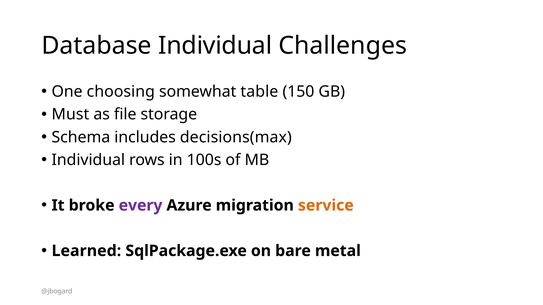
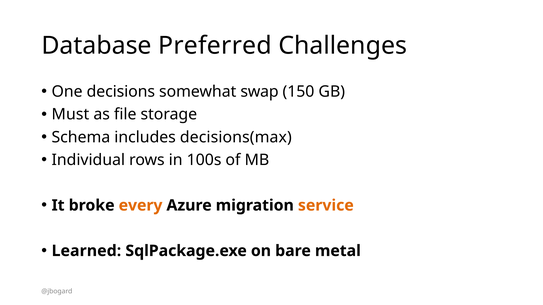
Database Individual: Individual -> Preferred (215, 46)
choosing: choosing -> decisions (121, 92)
table: table -> swap (260, 92)
every colour: purple -> orange (141, 206)
